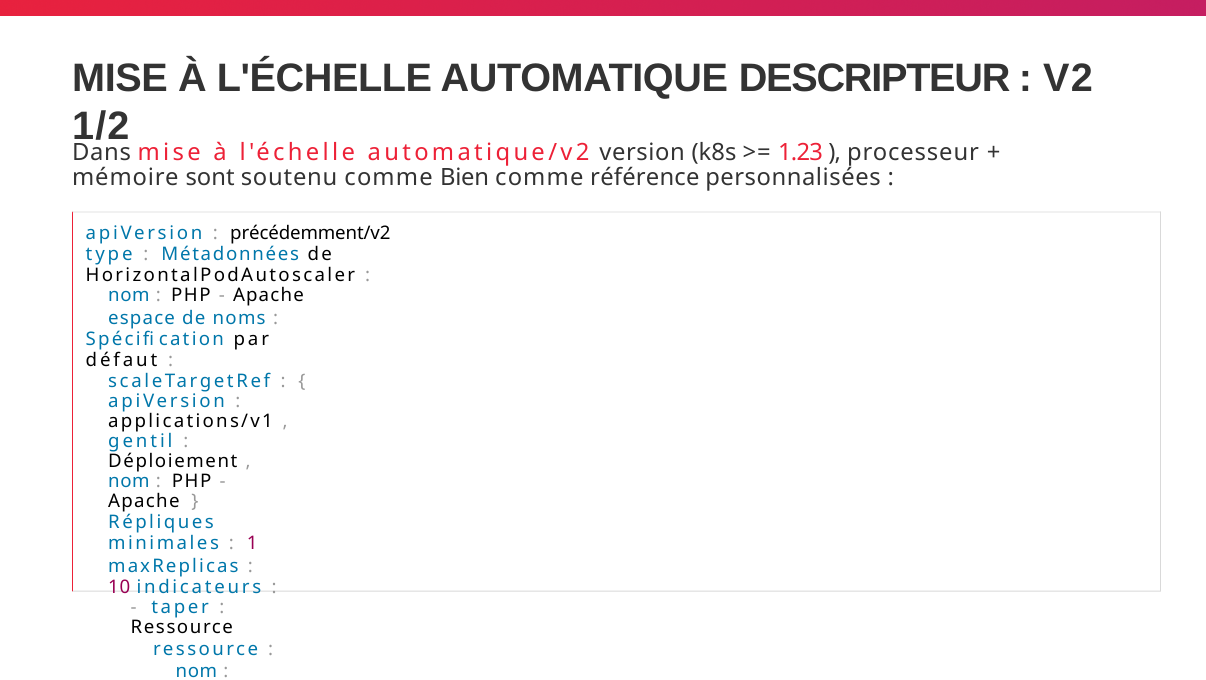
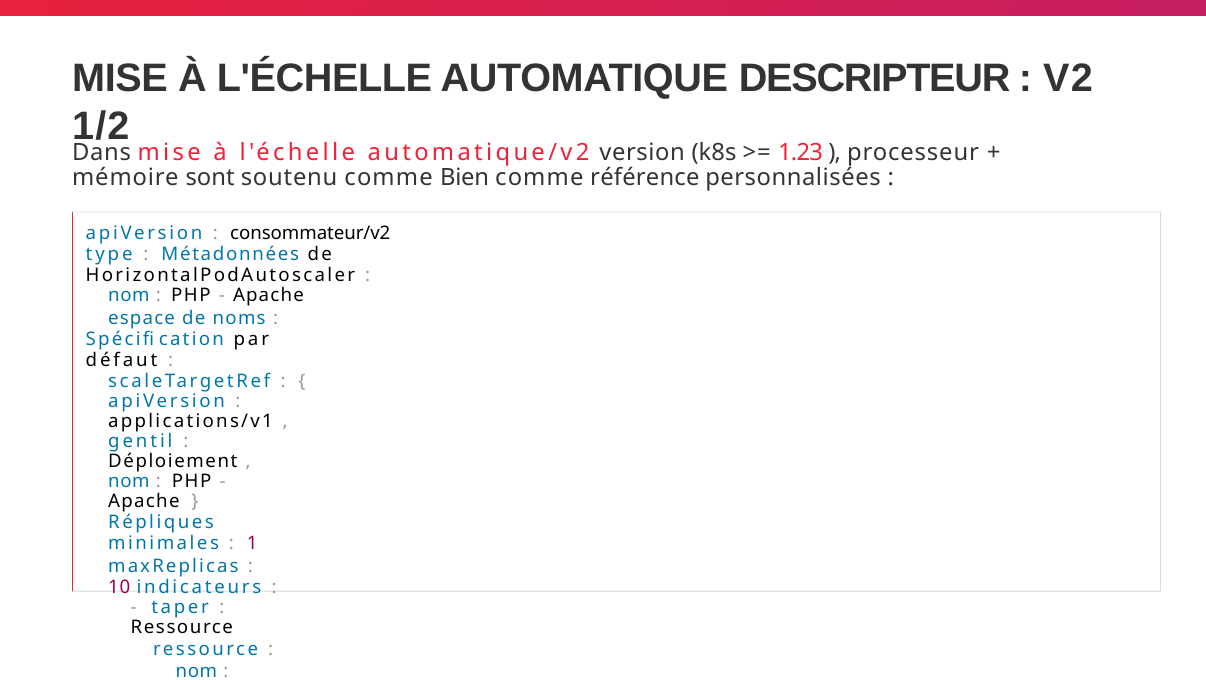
précédemment/v2: précédemment/v2 -> consommateur/v2 (310, 233)
